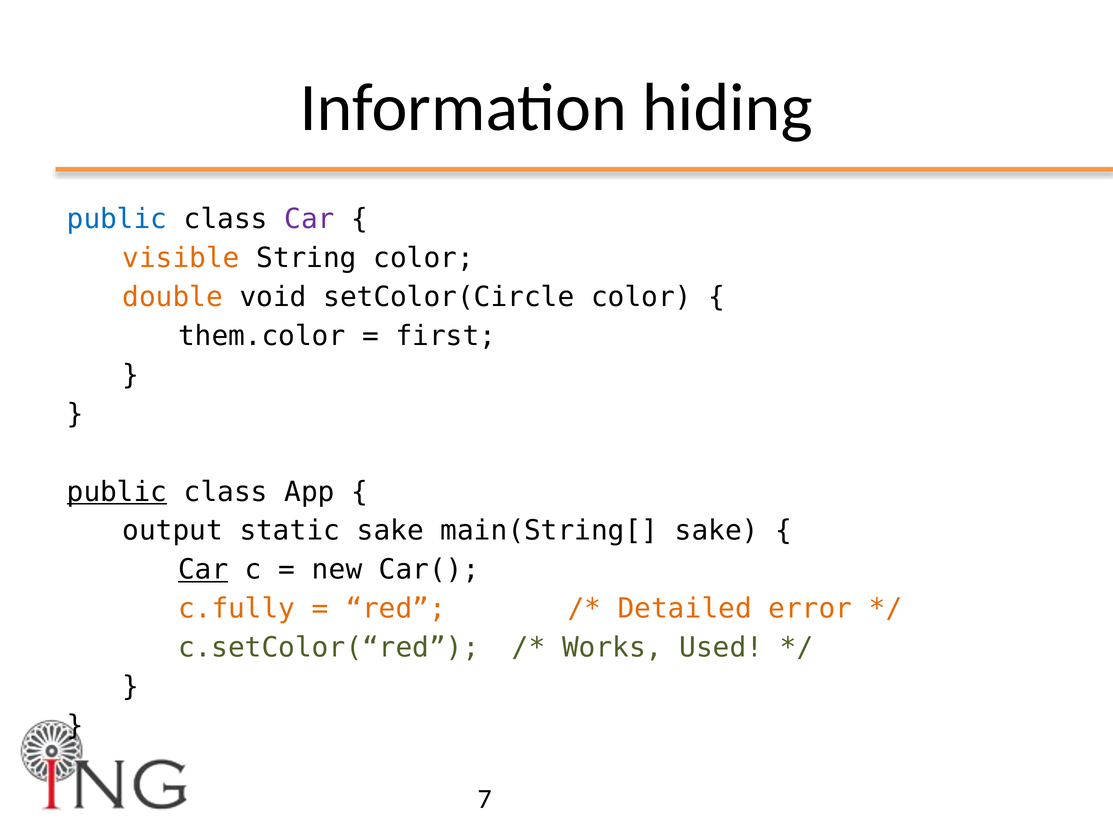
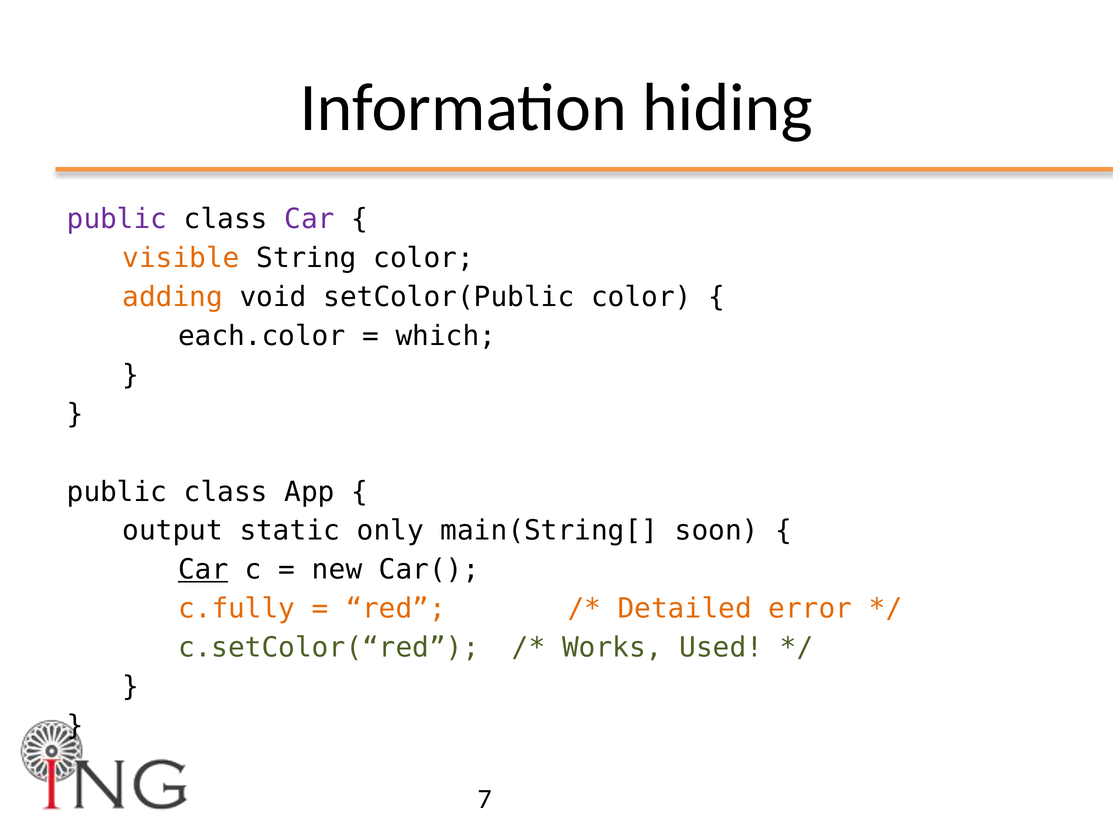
public colour: blue -> purple (117, 219)
double: double -> adding (173, 297)
setColor(Circle: setColor(Circle -> setColor(Public (449, 297)
them.color: them.color -> each.color (262, 336)
first: first -> which (446, 336)
public underline: present -> none (117, 492)
static sake: sake -> only (390, 531)
main(String[ sake: sake -> soon (717, 531)
